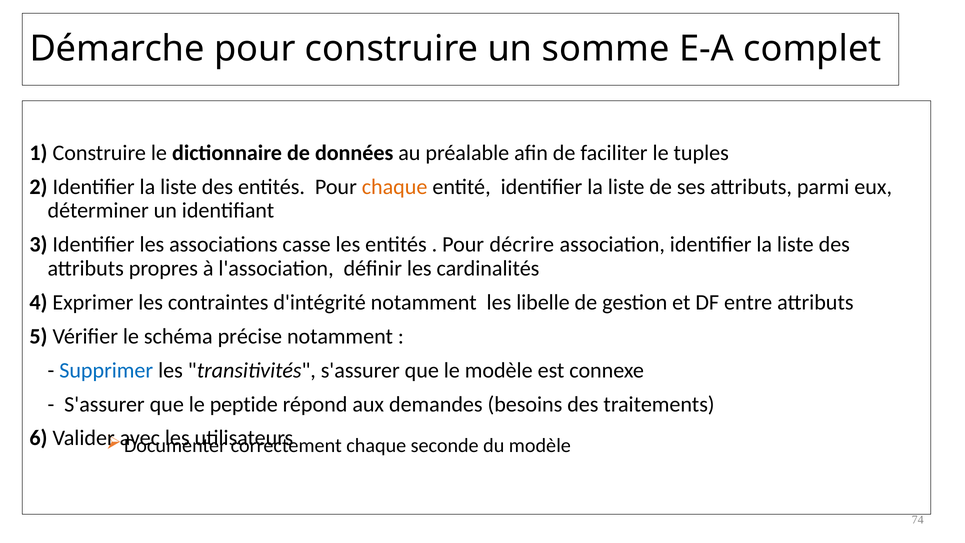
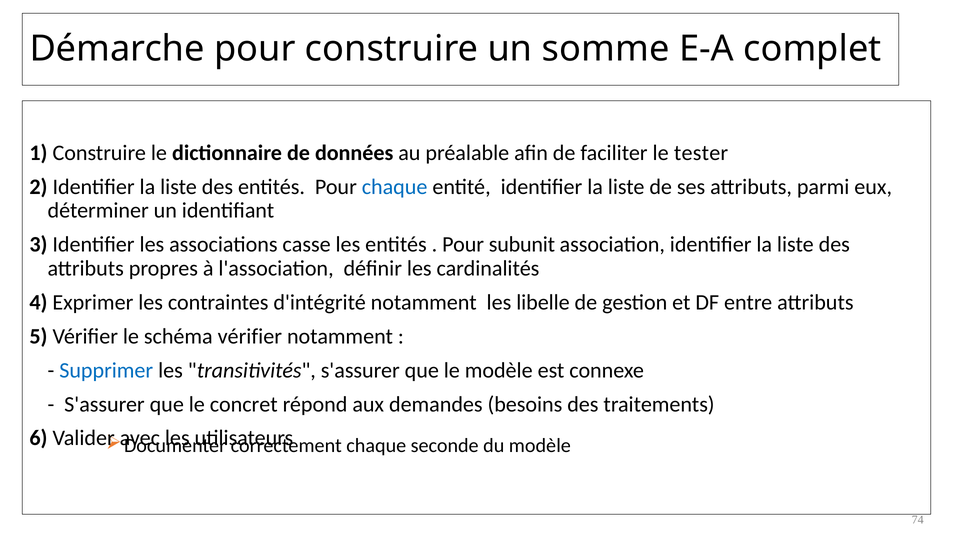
tuples: tuples -> tester (701, 153)
chaque colour: orange -> blue (395, 187)
décrire: décrire -> subunit (522, 244)
schéma précise: précise -> vérifier (250, 336)
peptide: peptide -> concret (244, 404)
